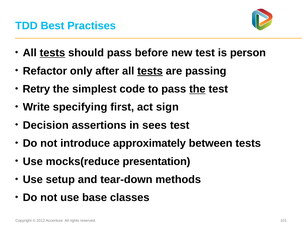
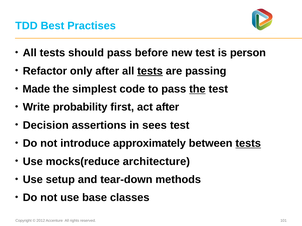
tests underline: present -> none (52, 53)
Retry: Retry -> Made (36, 89)
specifying: specifying -> probability (80, 107)
act sign: sign -> after (167, 107)
tests underline: none -> present (248, 144)
presentation: presentation -> architecture (156, 162)
